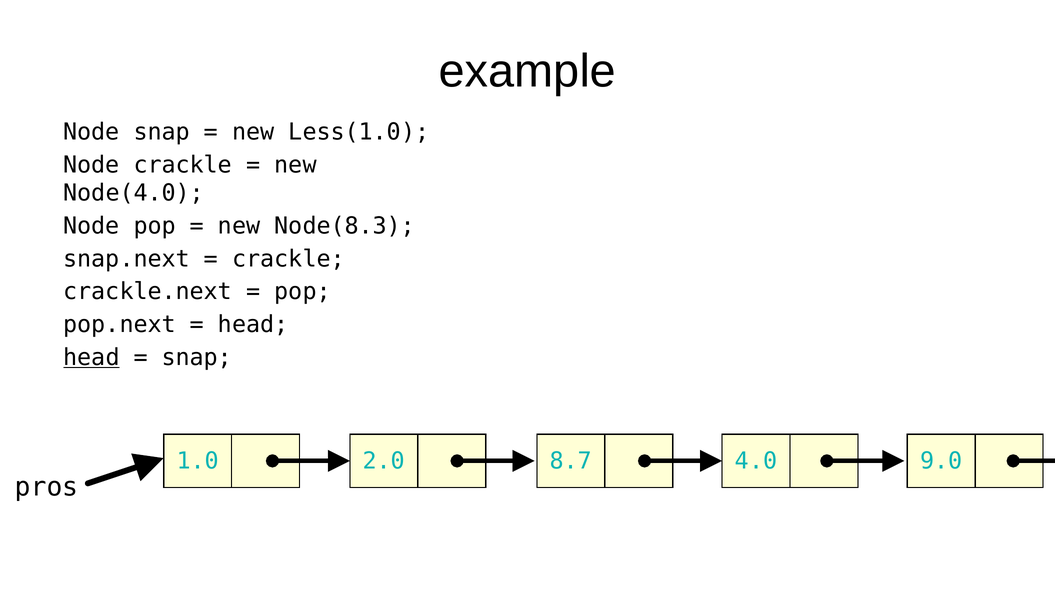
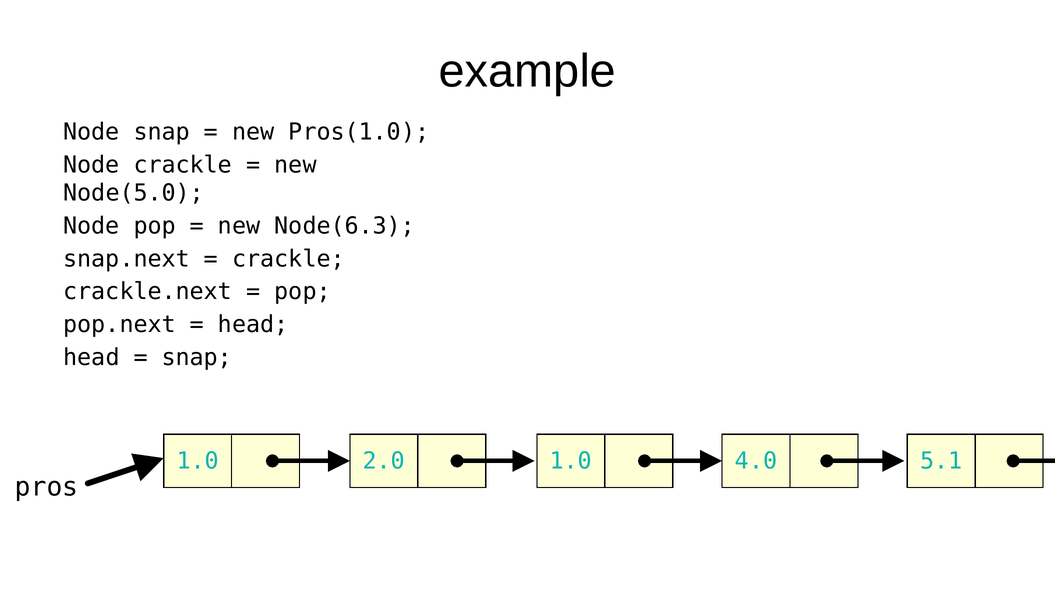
Less(1.0: Less(1.0 -> Pros(1.0 (359, 132)
Node(4.0: Node(4.0 -> Node(5.0 (134, 193)
Node(8.3: Node(8.3 -> Node(6.3 (345, 226)
head underline: present -> none (91, 357)
2.0 8.7: 8.7 -> 1.0 (571, 461)
9.0: 9.0 -> 5.1 (941, 461)
